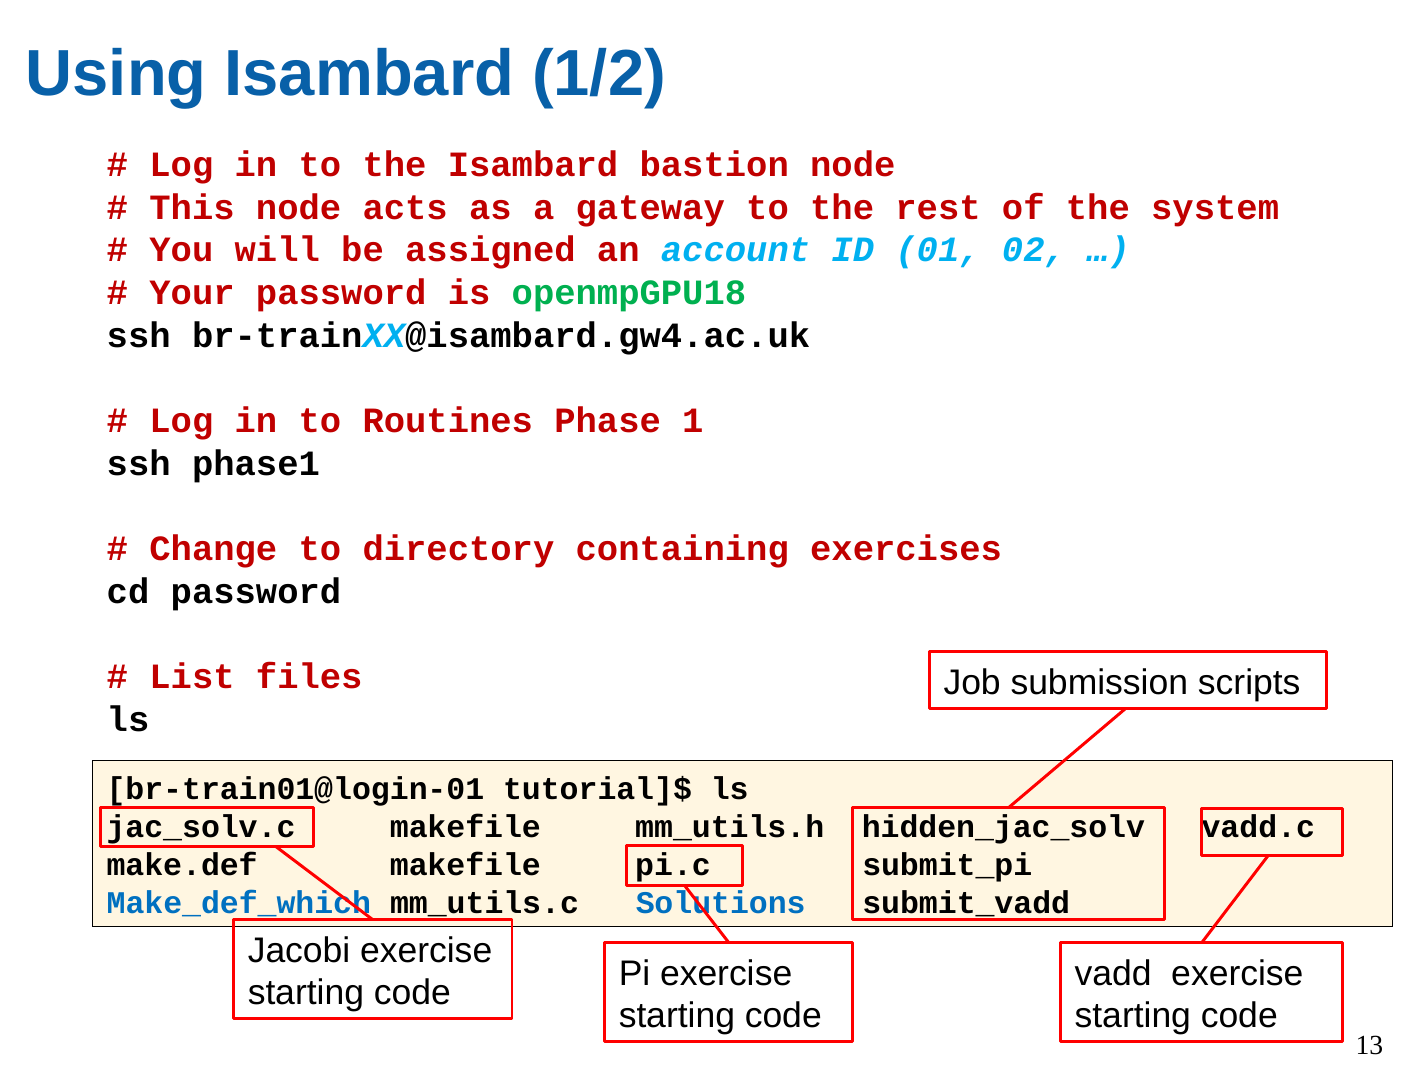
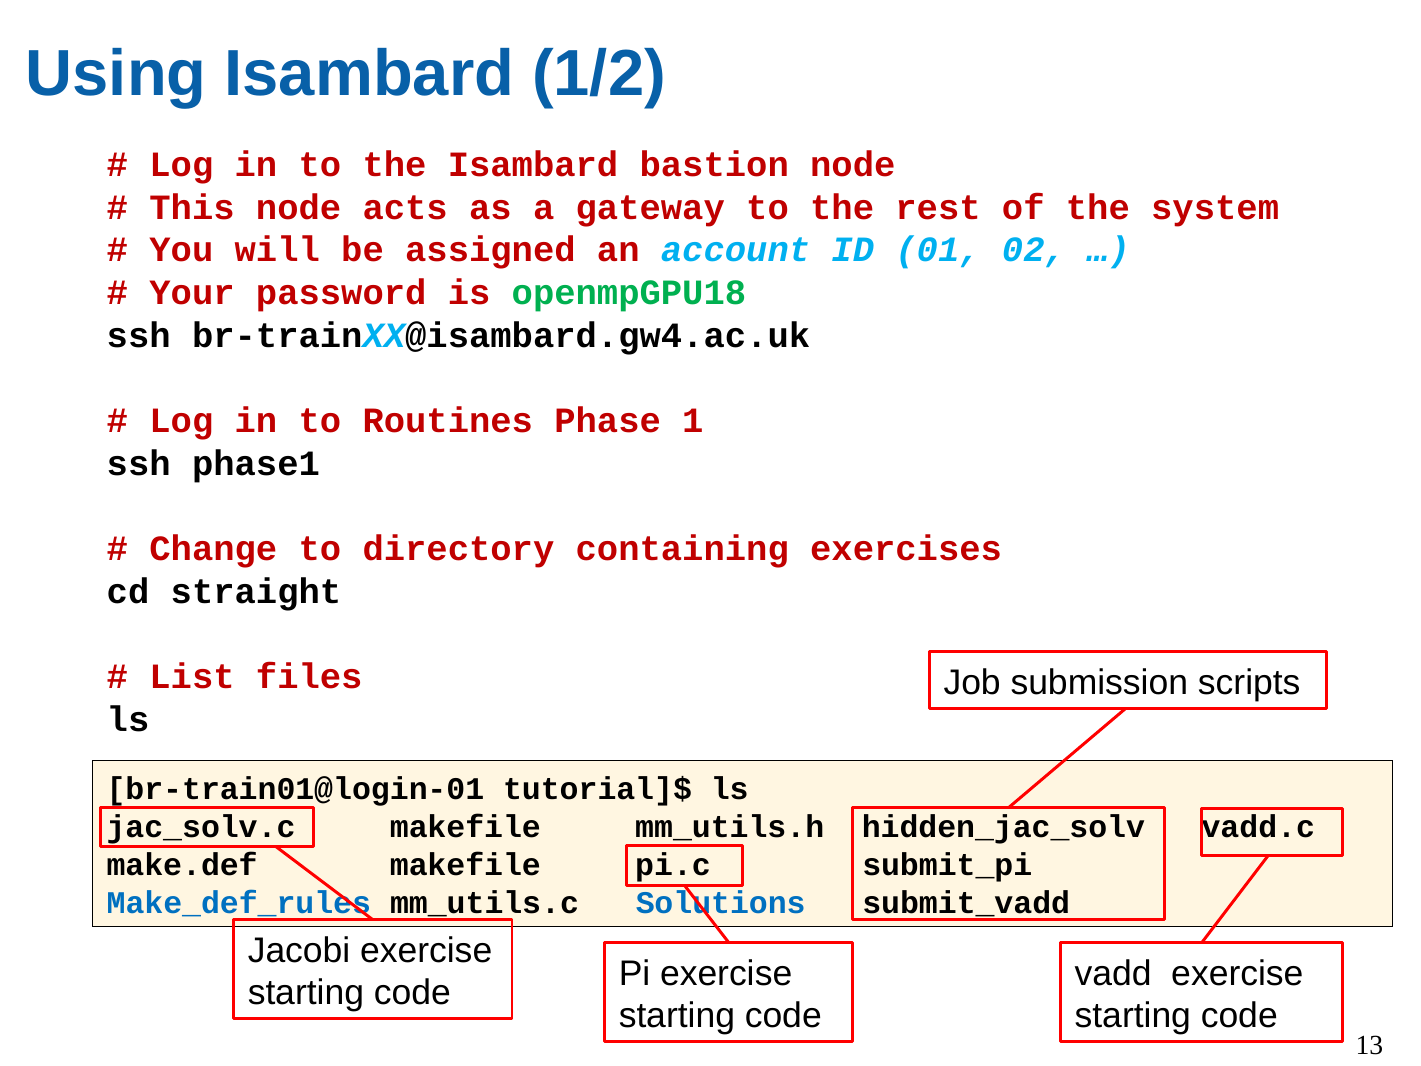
cd password: password -> straight (256, 591)
Make_def_which: Make_def_which -> Make_def_rules (239, 902)
